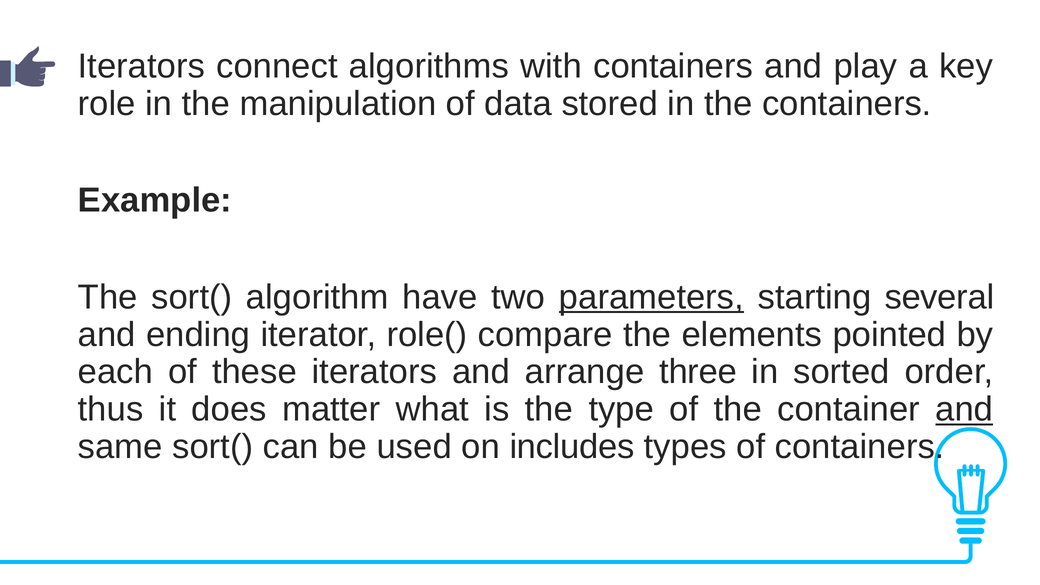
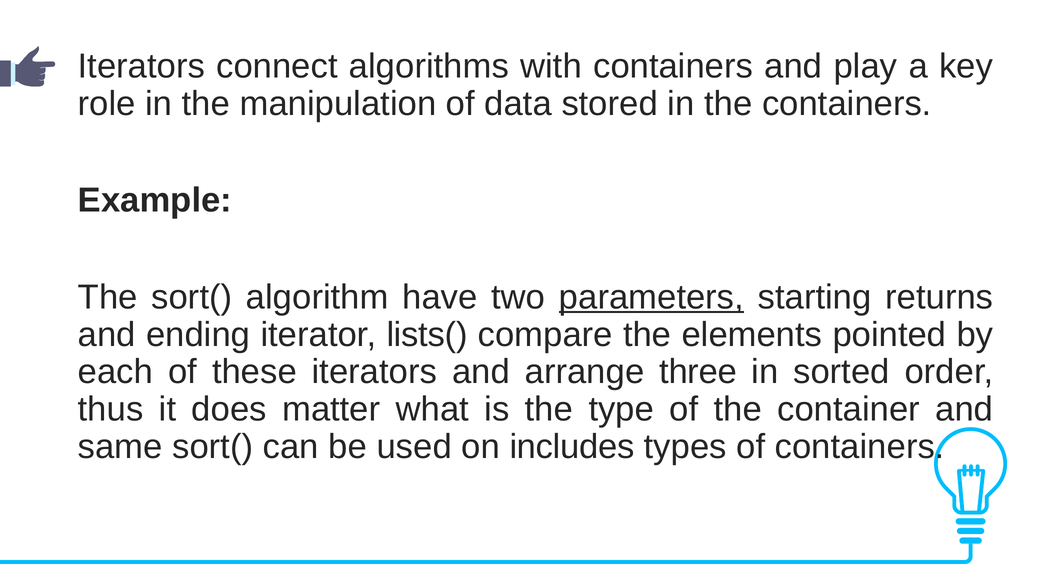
several: several -> returns (939, 297)
role(: role( -> lists( (427, 335)
and underline: present -> none (964, 410)
